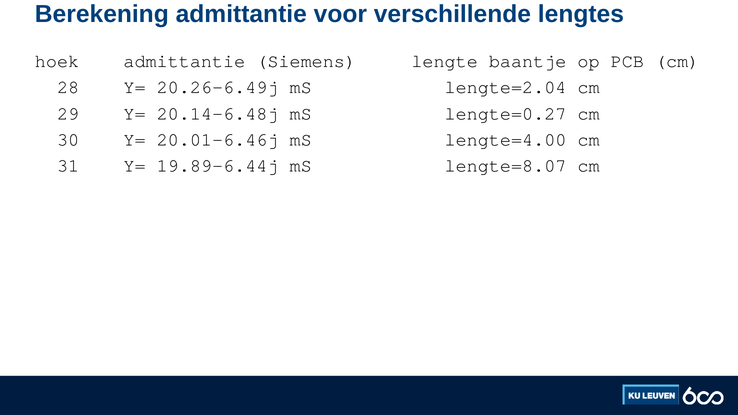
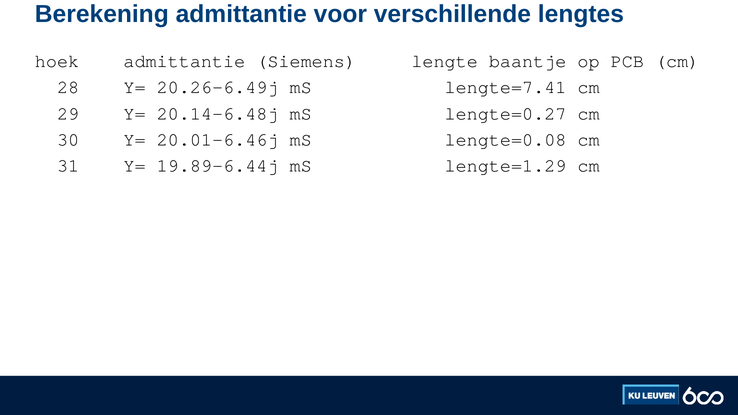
lengte=2.04: lengte=2.04 -> lengte=7.41 (506, 87)
lengte=4.00: lengte=4.00 -> lengte=0.08 (506, 140)
lengte=8.07: lengte=8.07 -> lengte=1.29 (506, 166)
